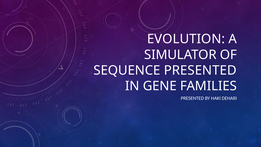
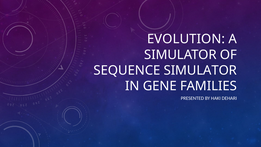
SEQUENCE PRESENTED: PRESENTED -> SIMULATOR (200, 70)
